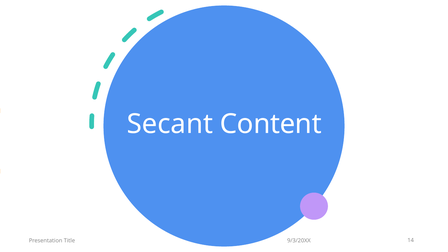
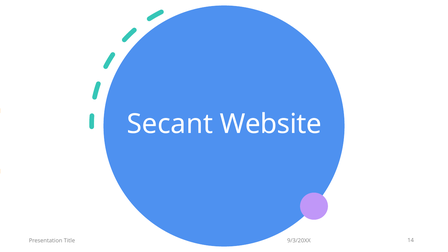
Content: Content -> Website (271, 124)
